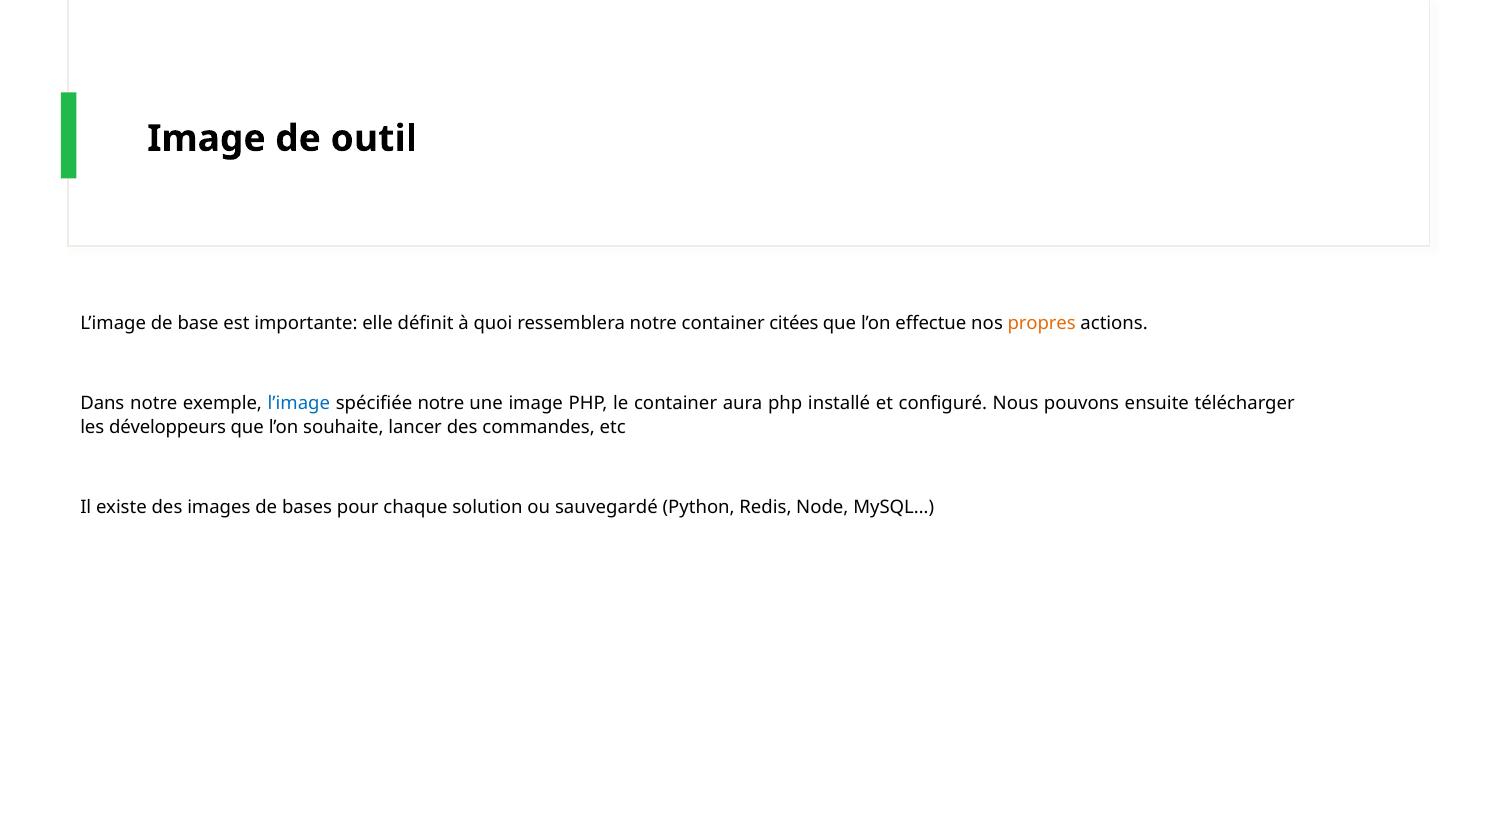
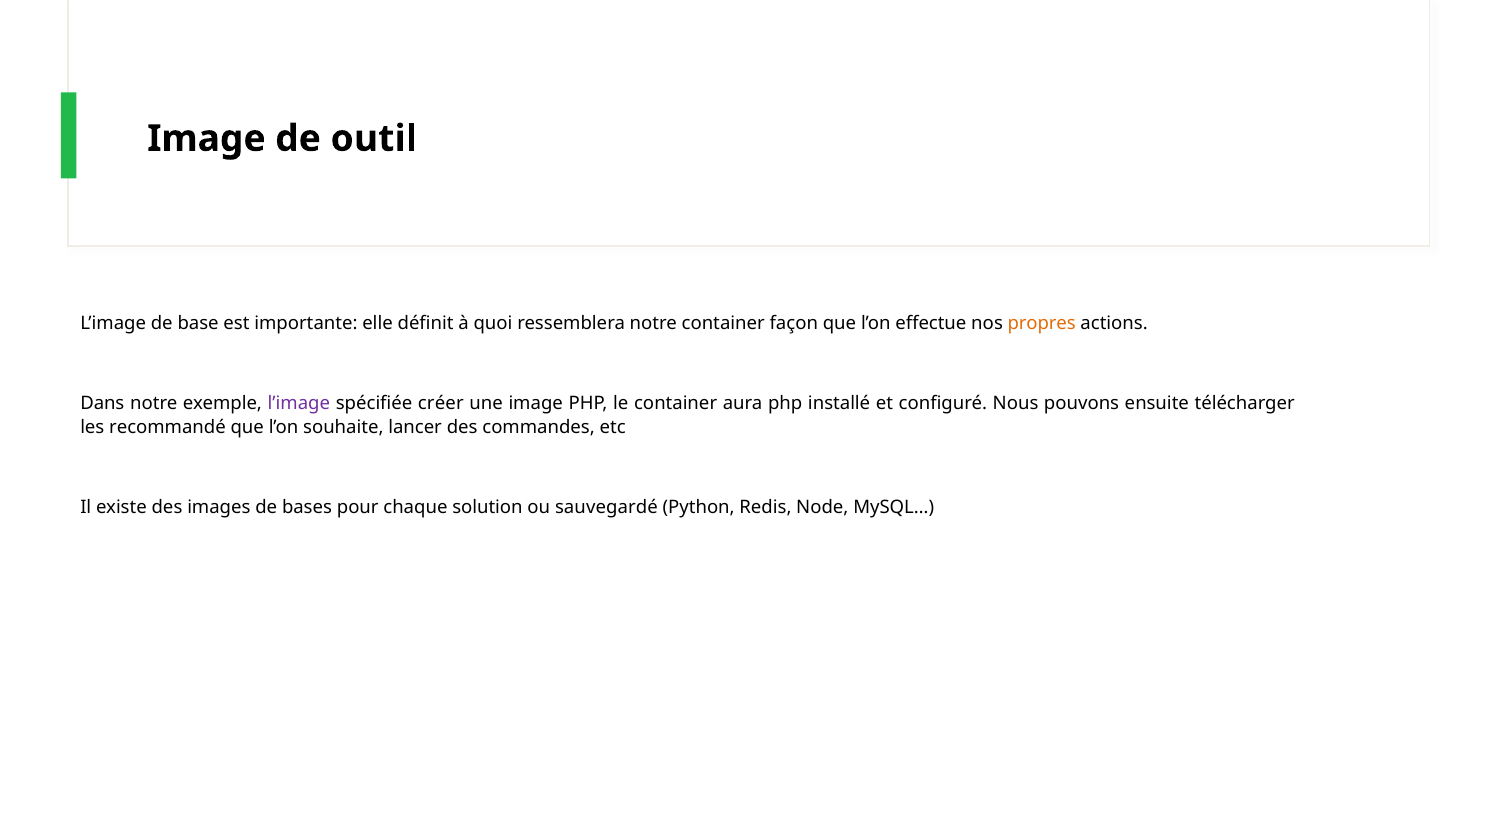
citées: citées -> façon (794, 323)
l’image colour: blue -> purple (299, 403)
spécifiée notre: notre -> créer (441, 403)
développeurs: développeurs -> recommandé (167, 428)
